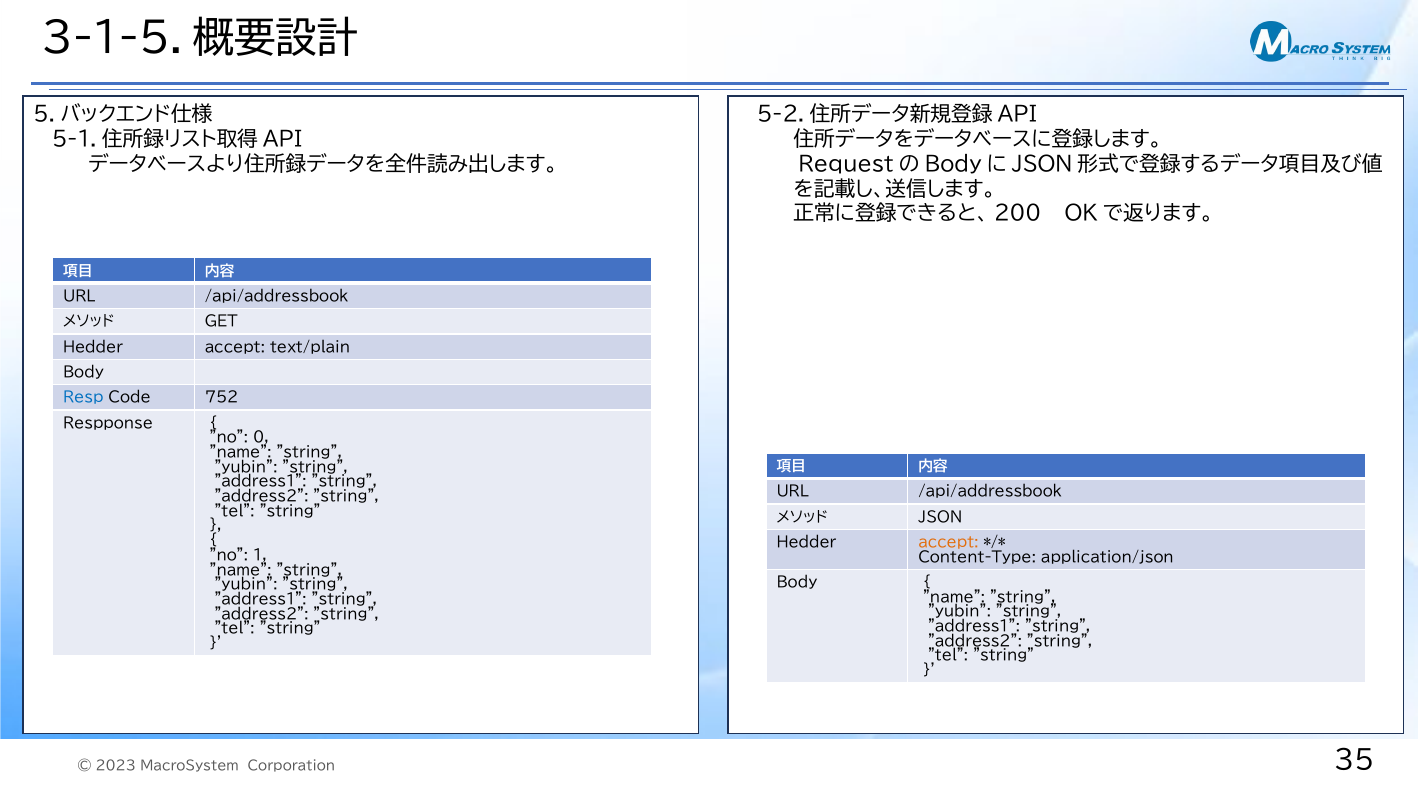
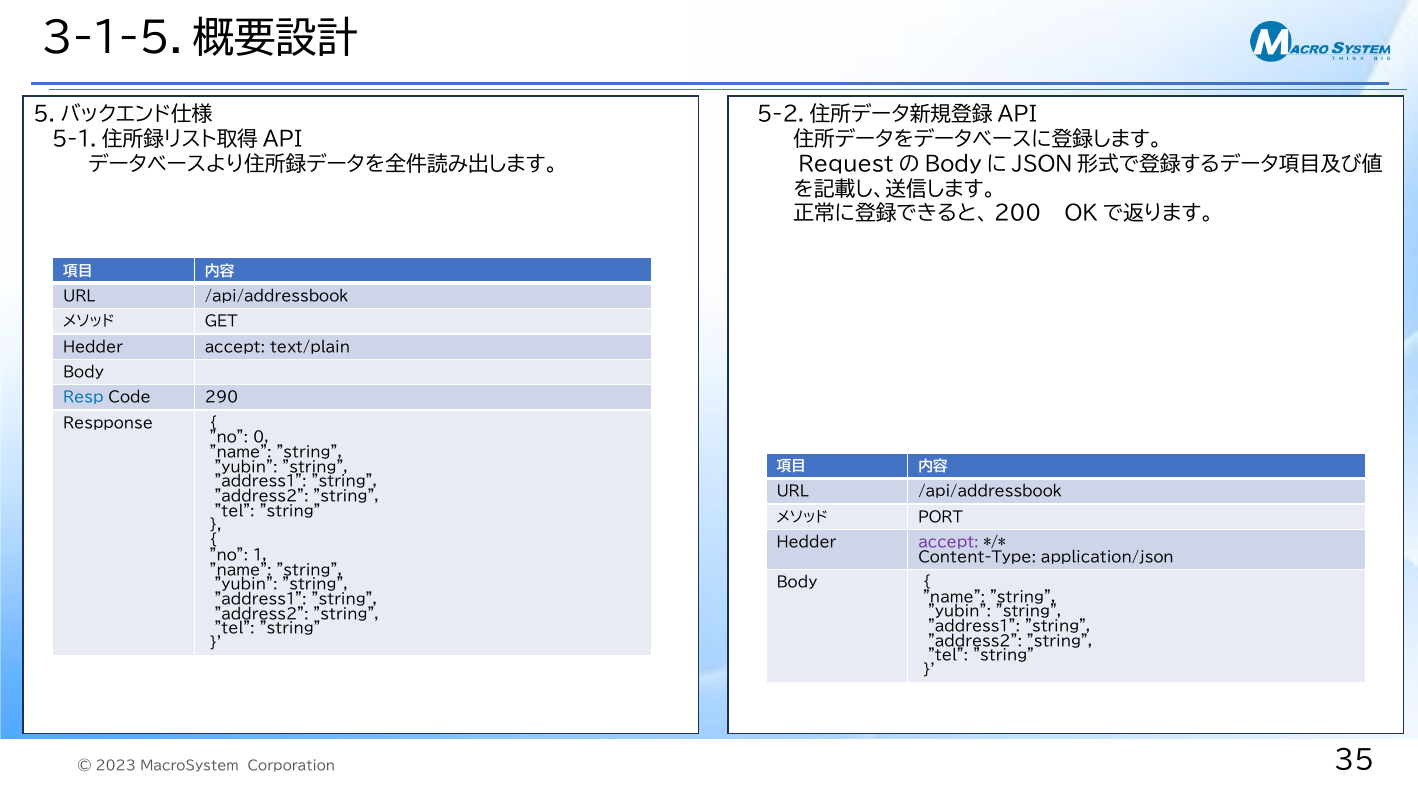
752: 752 -> 290 (222, 398)
JSON: JSON -> PORT (940, 518)
accept colour: orange -> purple (949, 543)
